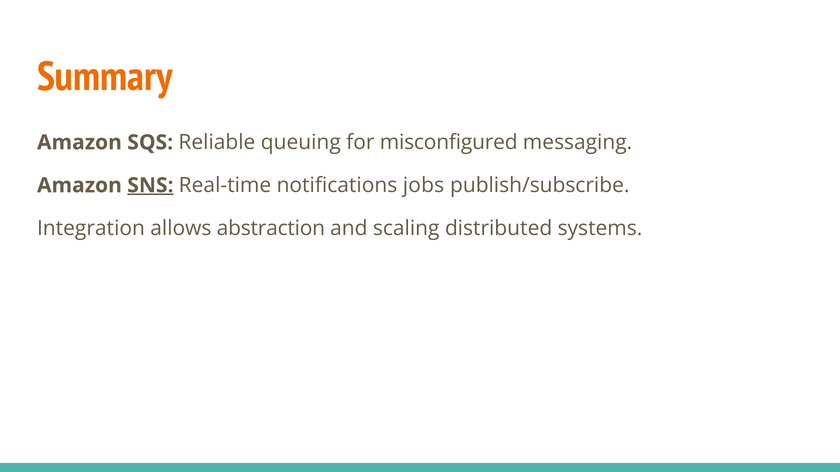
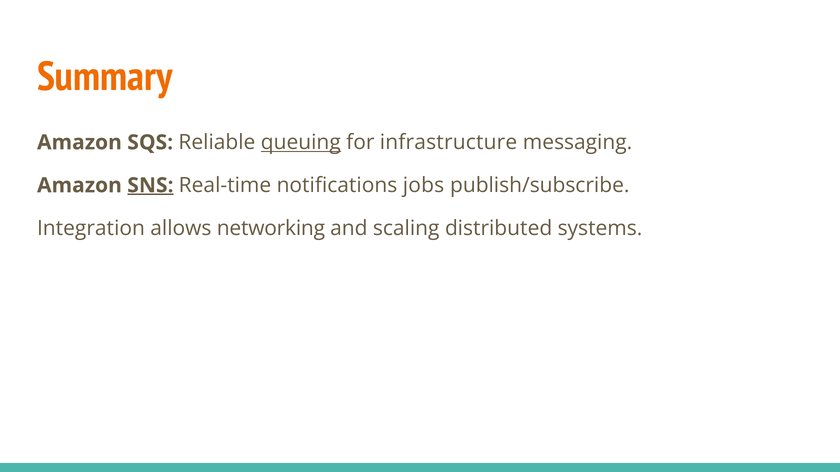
queuing underline: none -> present (301, 143)
misconfigured: misconfigured -> infrastructure (449, 143)
abstraction: abstraction -> networking (271, 229)
